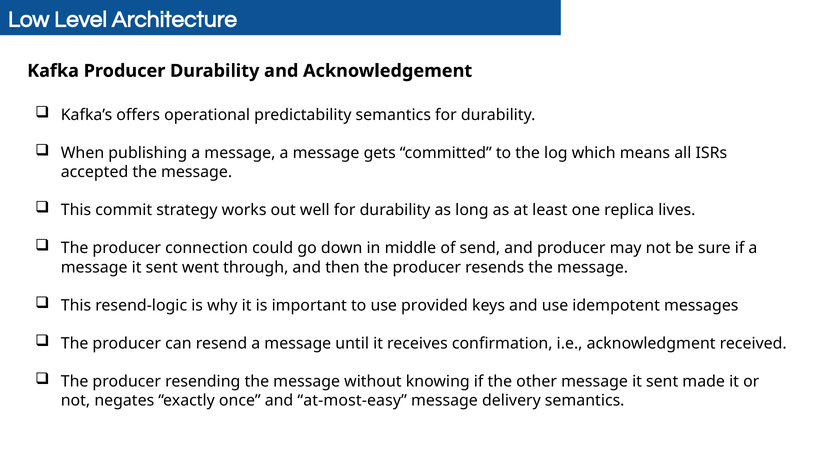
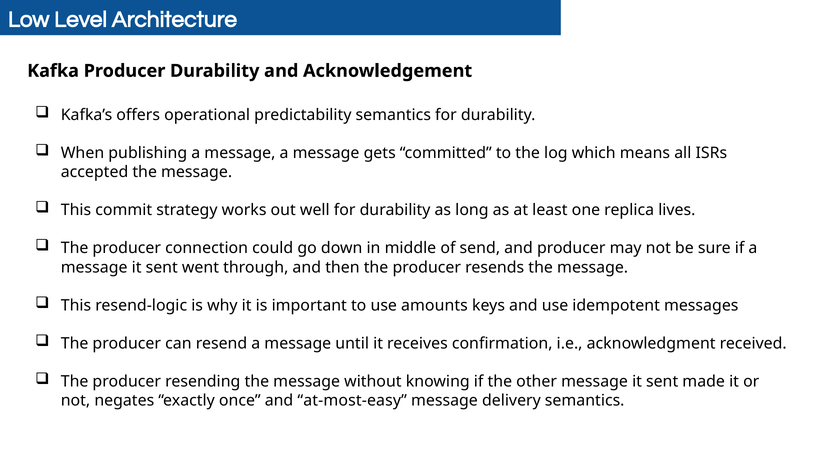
provided: provided -> amounts (434, 306)
